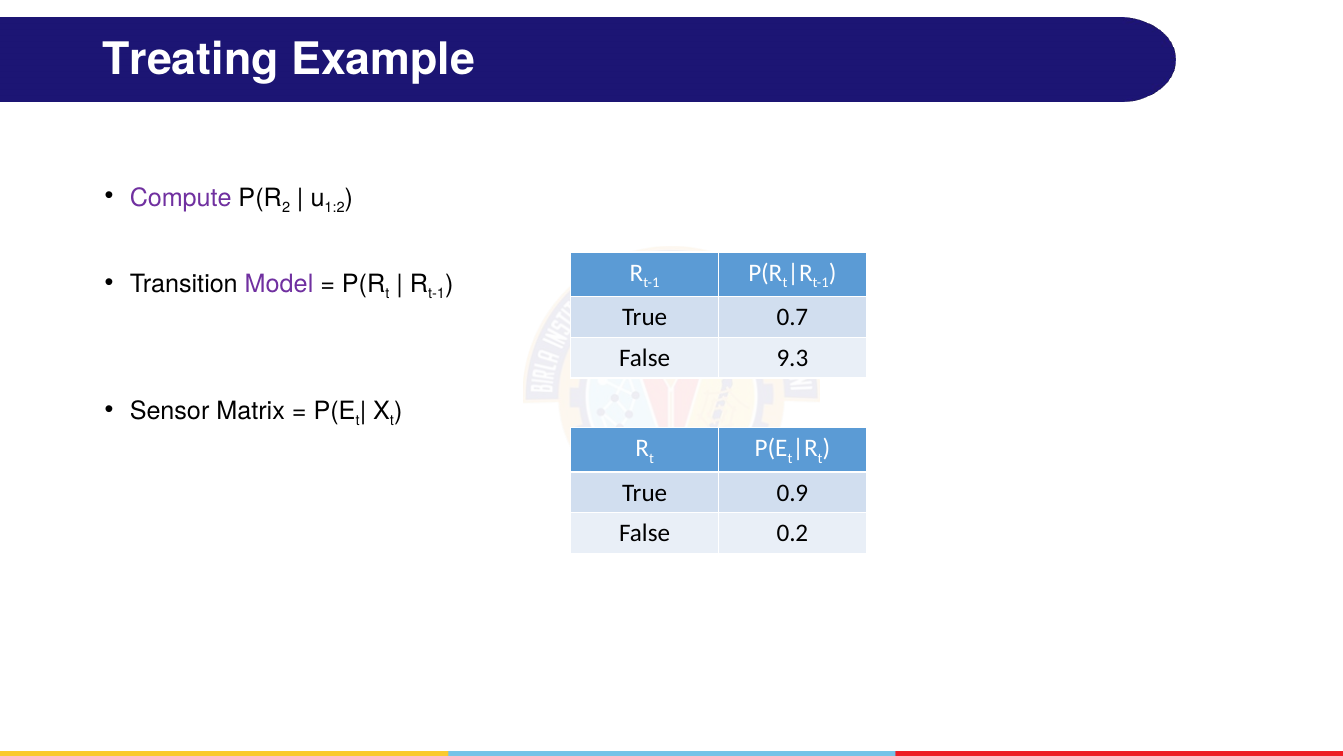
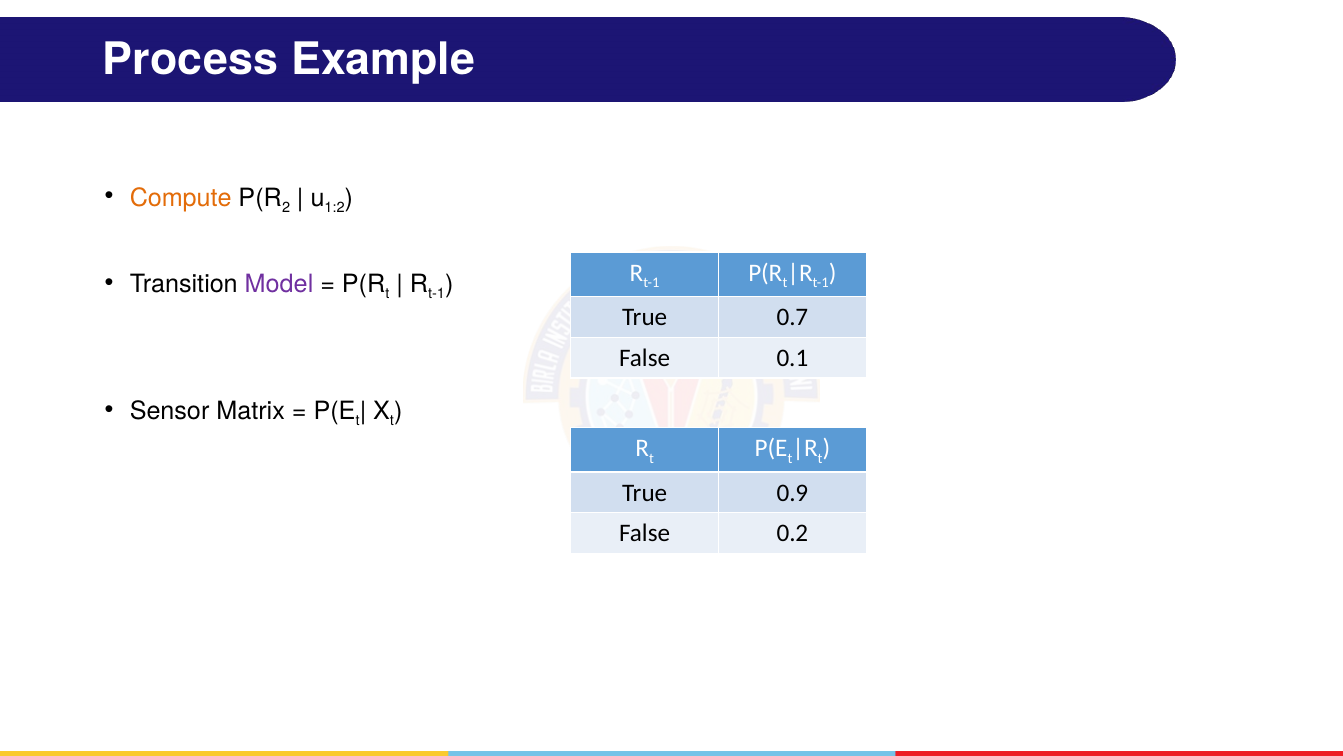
Treating: Treating -> Process (190, 59)
Compute colour: purple -> orange (181, 198)
9.3: 9.3 -> 0.1 (792, 358)
